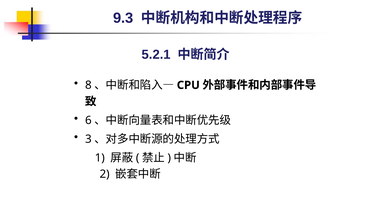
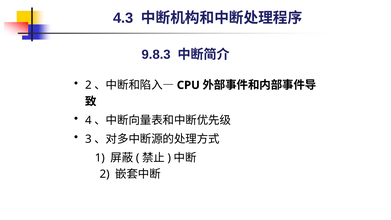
9.3: 9.3 -> 4.3 (123, 18)
5.2.1: 5.2.1 -> 9.8.3 (156, 55)
8: 8 -> 2 (88, 85)
6: 6 -> 4 (88, 120)
